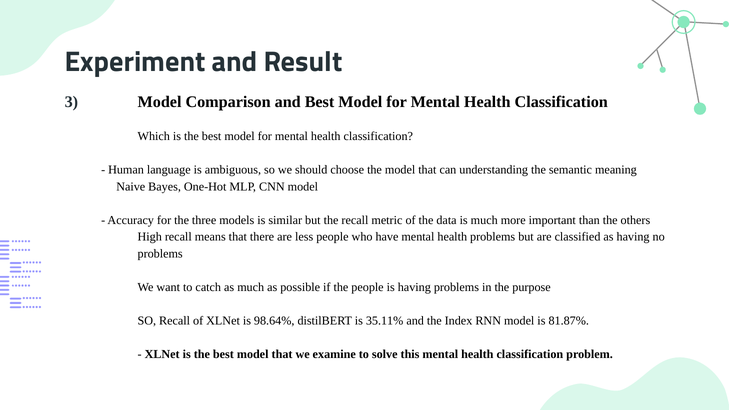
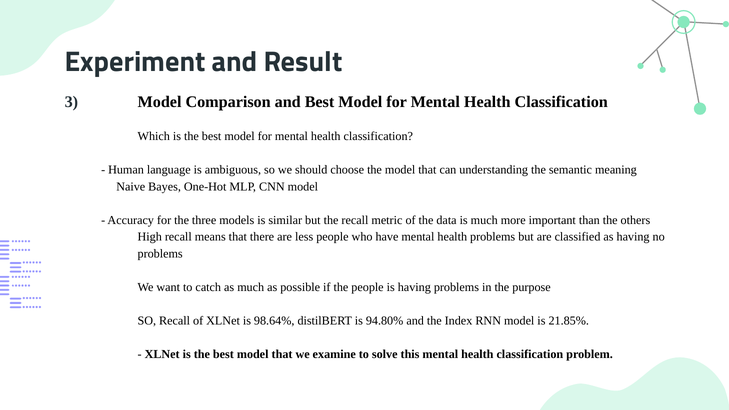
35.11%: 35.11% -> 94.80% (385, 321)
81.87%: 81.87% -> 21.85% (569, 321)
